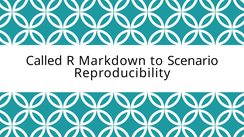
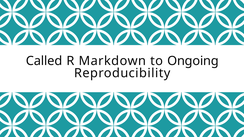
Scenario: Scenario -> Ongoing (193, 61)
